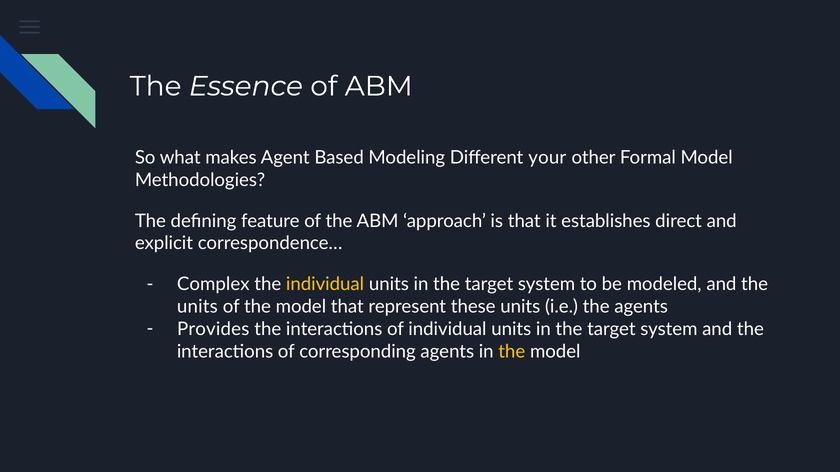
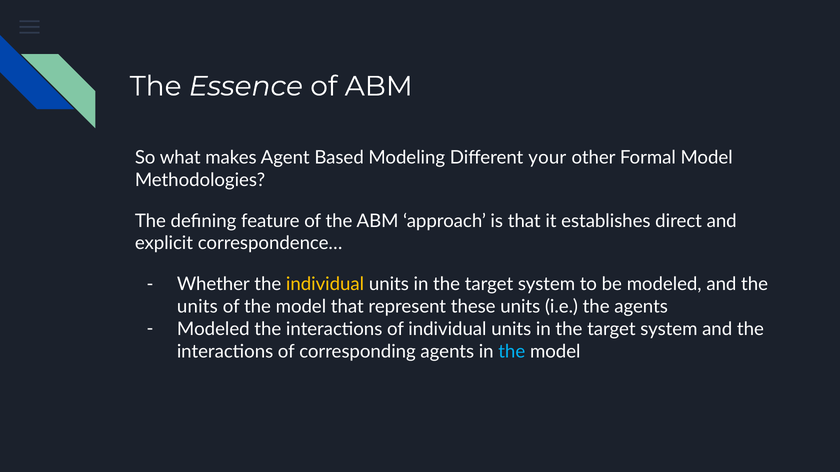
Complex: Complex -> Whether (213, 285)
Provides: Provides -> Modeled (213, 329)
the colour: yellow -> light blue (512, 352)
